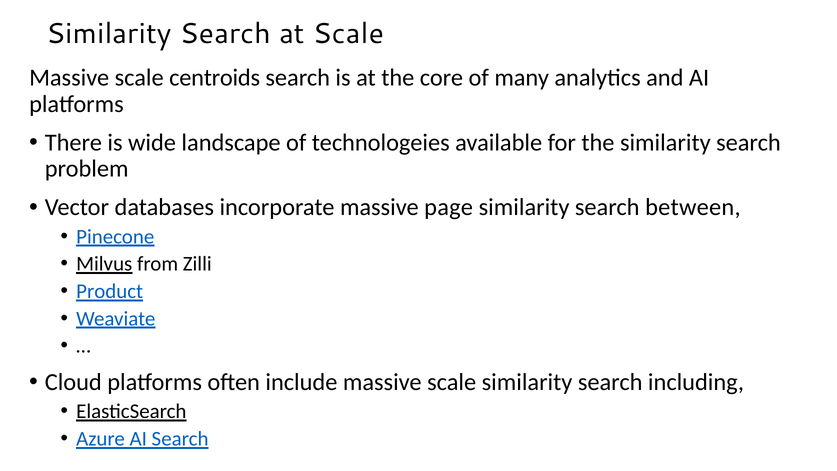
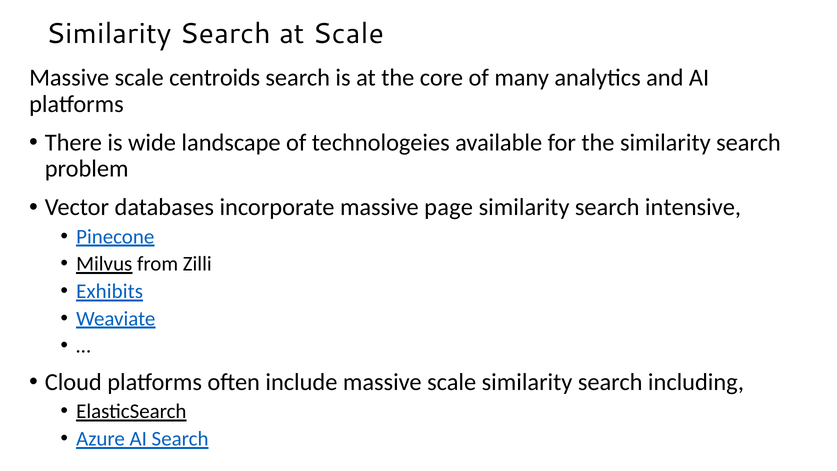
between: between -> intensive (693, 207)
Product: Product -> Exhibits (110, 291)
